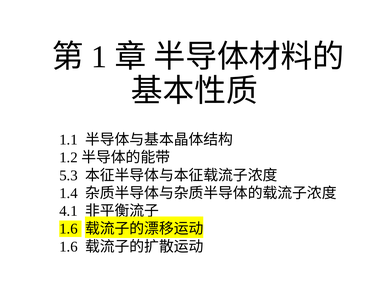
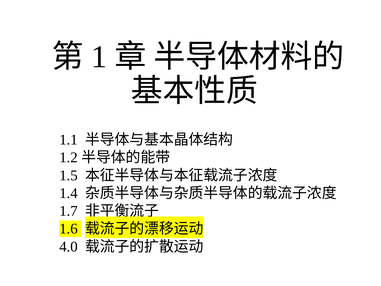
5.3: 5.3 -> 1.5 (69, 175)
4.1: 4.1 -> 1.7 (69, 211)
1.6: 1.6 -> 4.0 (69, 246)
